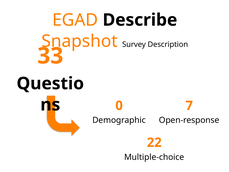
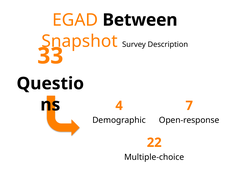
Describe: Describe -> Between (140, 20)
0: 0 -> 4 (119, 106)
